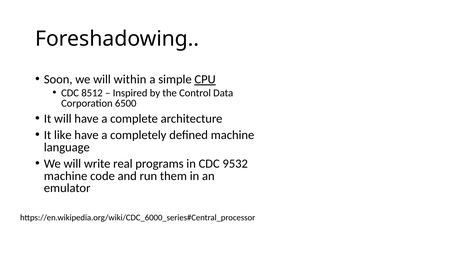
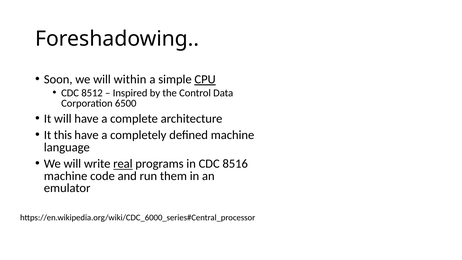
like: like -> this (63, 135)
real underline: none -> present (123, 164)
9532: 9532 -> 8516 (235, 164)
